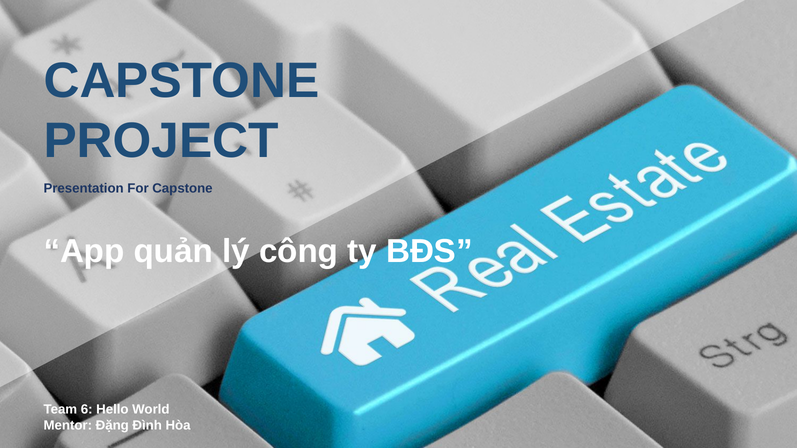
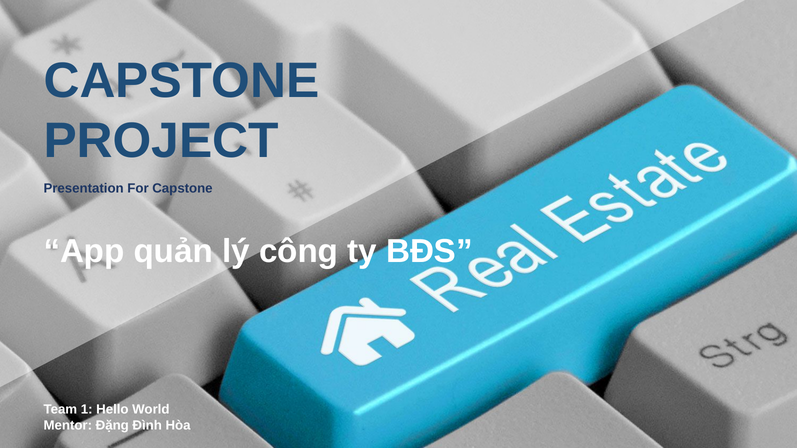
6: 6 -> 1 (87, 410)
